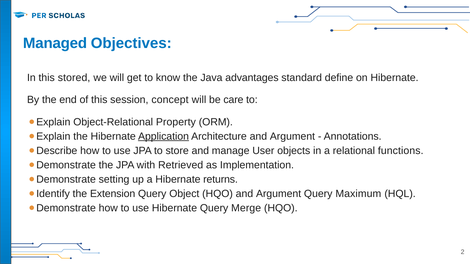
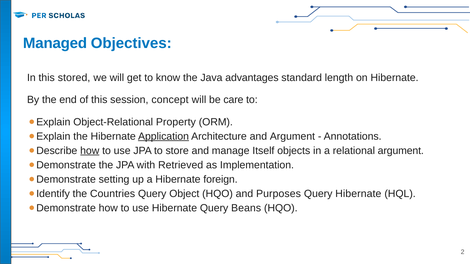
define: define -> length (339, 78)
how underline: none -> present (90, 151)
User: User -> Itself (263, 151)
relational functions: functions -> argument (401, 151)
returns: returns -> foreign (221, 180)
Extension: Extension -> Countries (113, 194)
HQO and Argument: Argument -> Purposes (279, 194)
Query Maximum: Maximum -> Hibernate (358, 194)
Merge: Merge -> Beans (246, 208)
